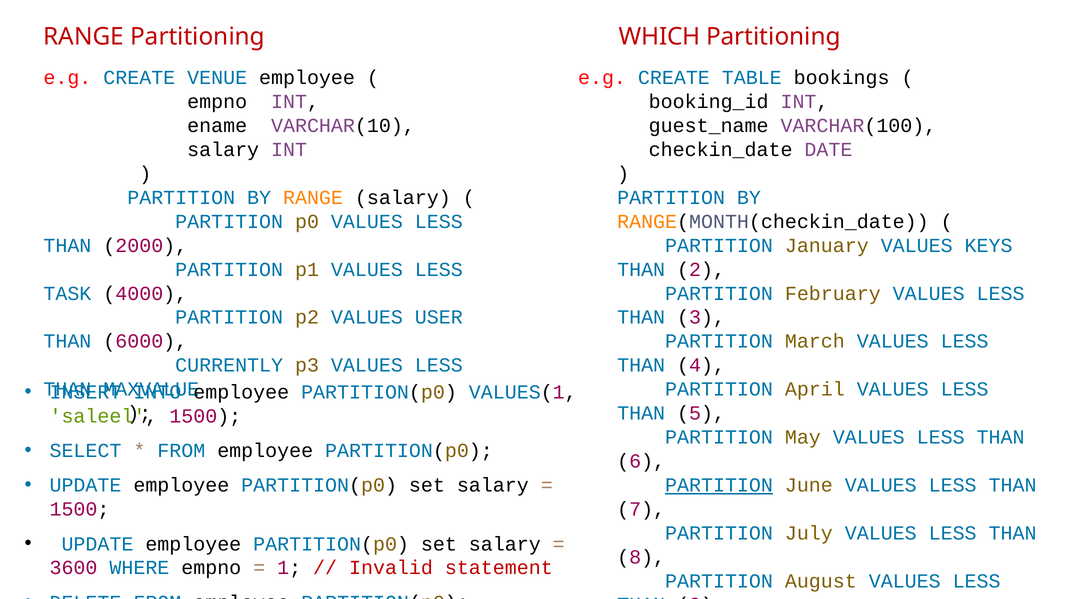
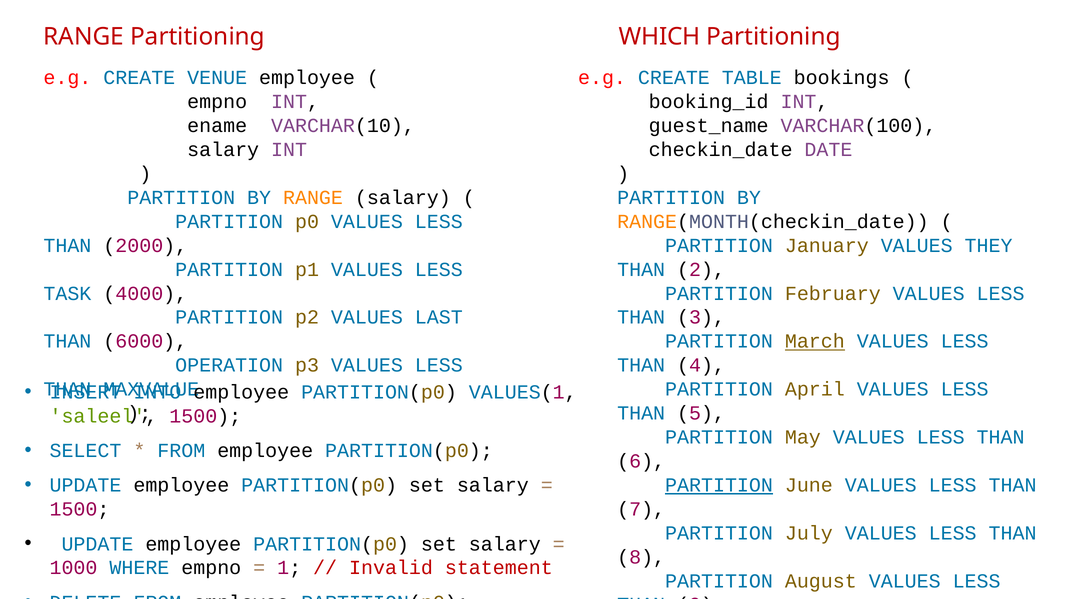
KEYS: KEYS -> THEY (989, 246)
USER: USER -> LAST (439, 317)
March underline: none -> present (815, 341)
CURRENTLY: CURRENTLY -> OPERATION (229, 365)
3600: 3600 -> 1000 (73, 568)
